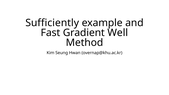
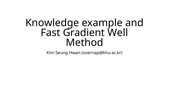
Sufficiently: Sufficiently -> Knowledge (52, 23)
